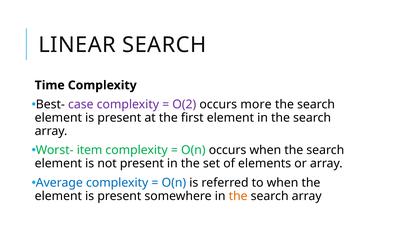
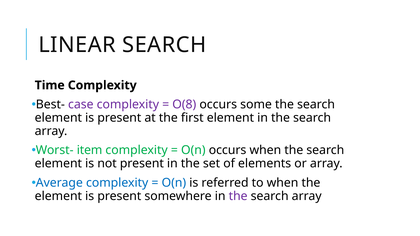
O(2: O(2 -> O(8 (184, 105)
more: more -> some (256, 105)
the colour: orange -> purple (238, 196)
